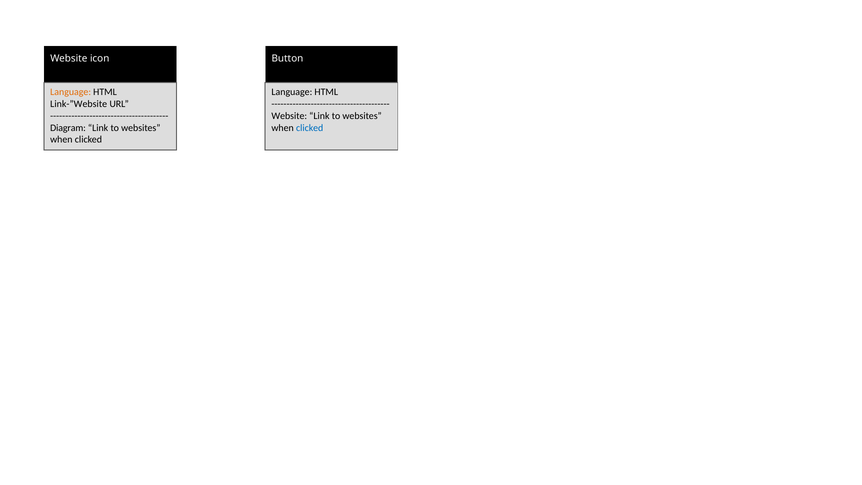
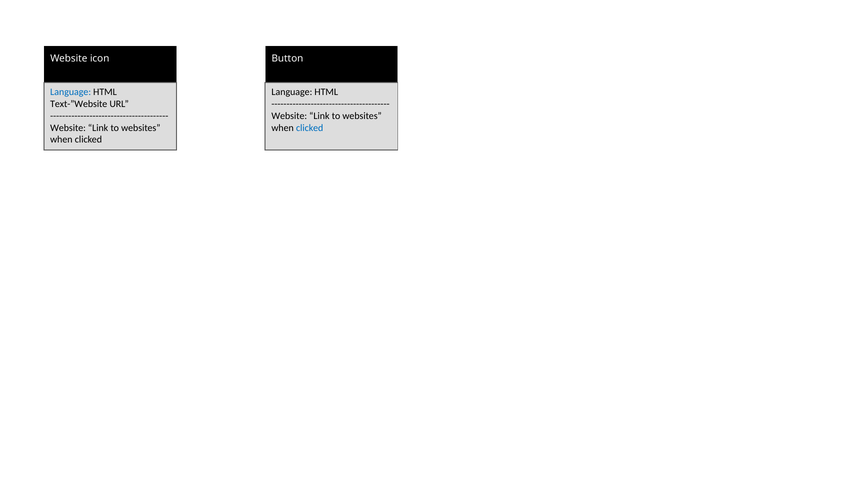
Language colour: orange -> blue (71, 92)
Link-”Website: Link-”Website -> Text-”Website (79, 104)
Diagram: Diagram -> Website (68, 128)
